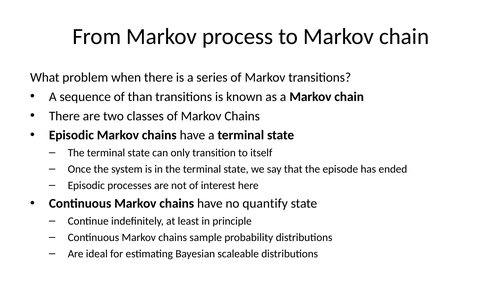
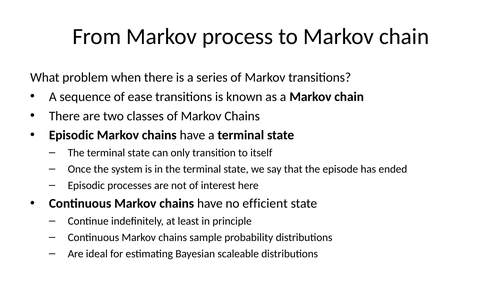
than: than -> ease (140, 97)
quantify: quantify -> efficient (265, 203)
